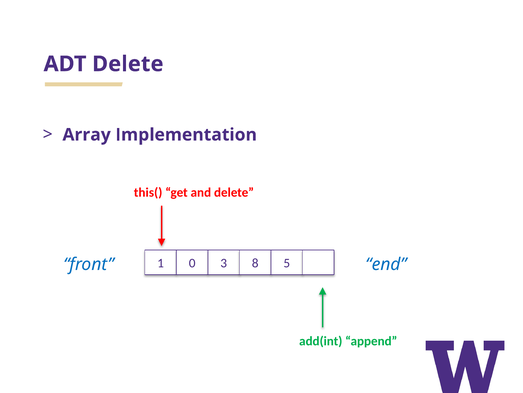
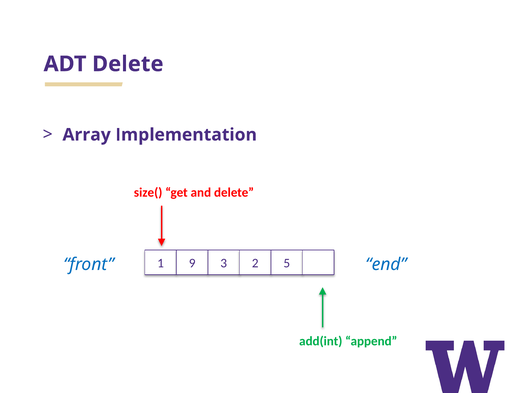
this(: this( -> size( (148, 192)
0: 0 -> 9 (192, 263)
8: 8 -> 2 (255, 263)
